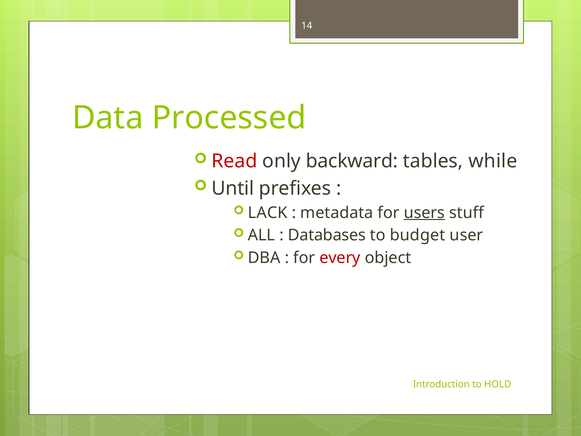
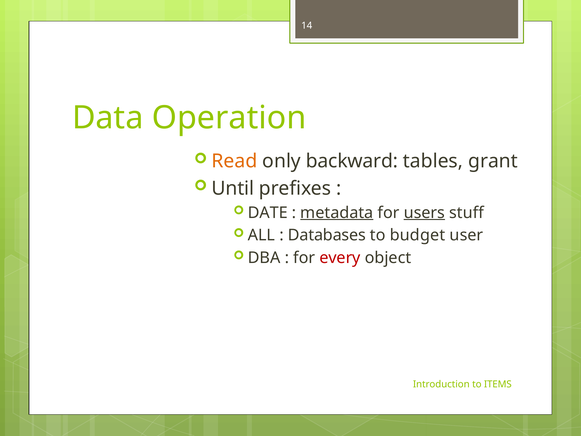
Processed: Processed -> Operation (229, 118)
Read colour: red -> orange (234, 161)
while: while -> grant (493, 161)
LACK: LACK -> DATE (268, 213)
metadata underline: none -> present (337, 213)
HOLD: HOLD -> ITEMS (498, 384)
